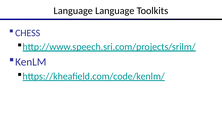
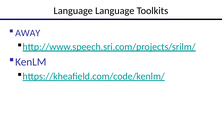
CHESS: CHESS -> AWAY (28, 33)
